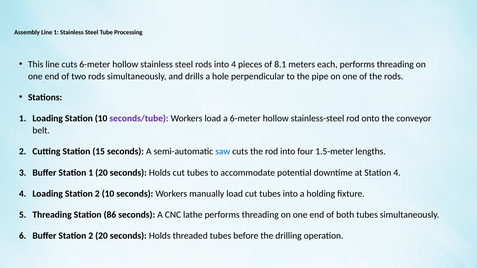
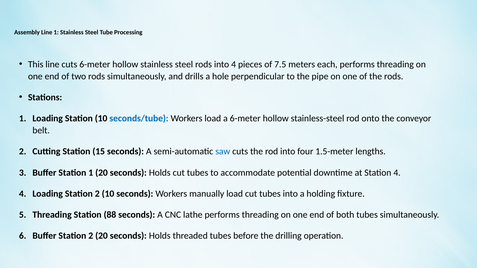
8.1: 8.1 -> 7.5 (280, 64)
seconds/tube colour: purple -> blue (139, 119)
86: 86 -> 88 (110, 215)
